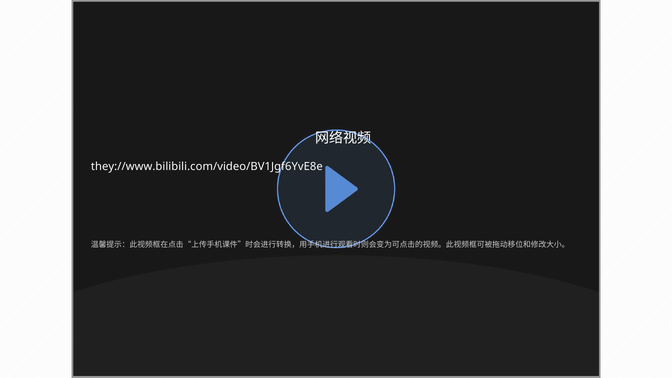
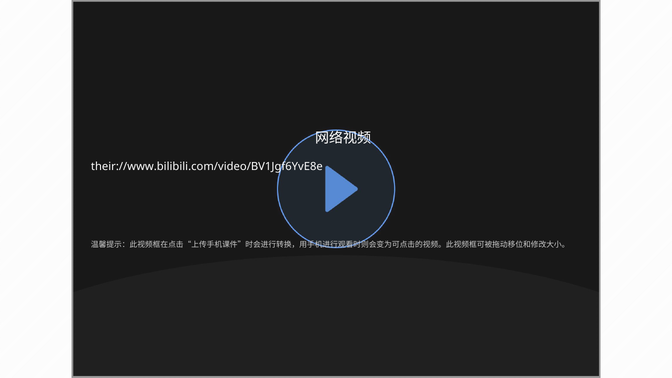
they://www.bilibili.com/video/BV1Jgf6YvE8e: they://www.bilibili.com/video/BV1Jgf6YvE8e -> their://www.bilibili.com/video/BV1Jgf6YvE8e (207, 167)
